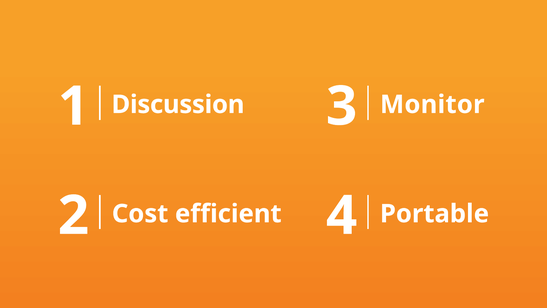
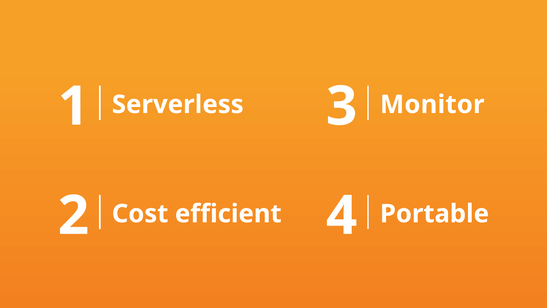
Discussion: Discussion -> Serverless (178, 104)
